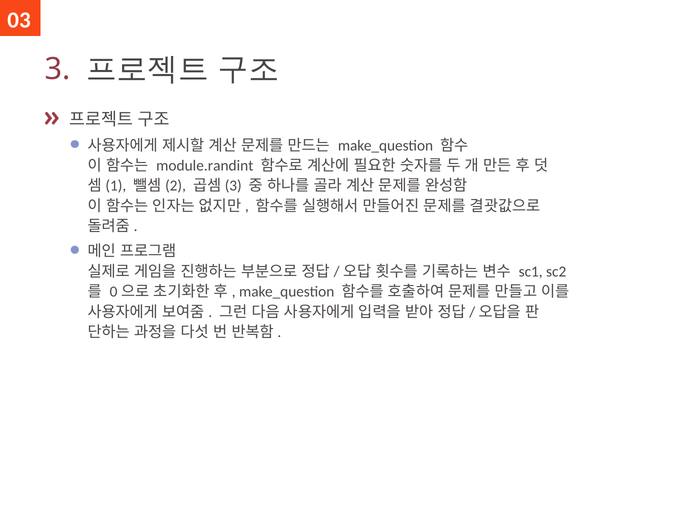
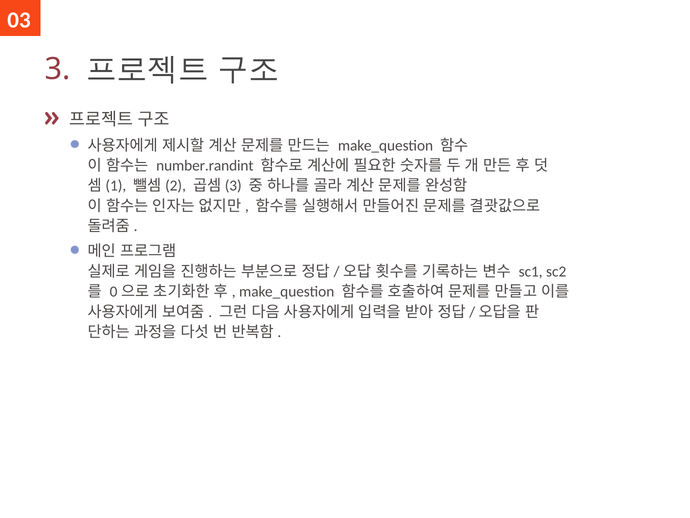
module.randint: module.randint -> number.randint (205, 166)
